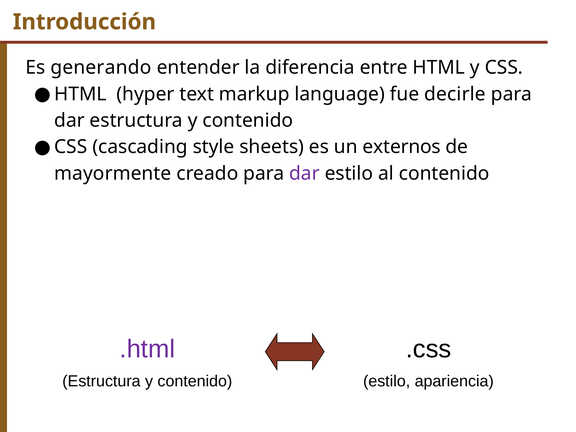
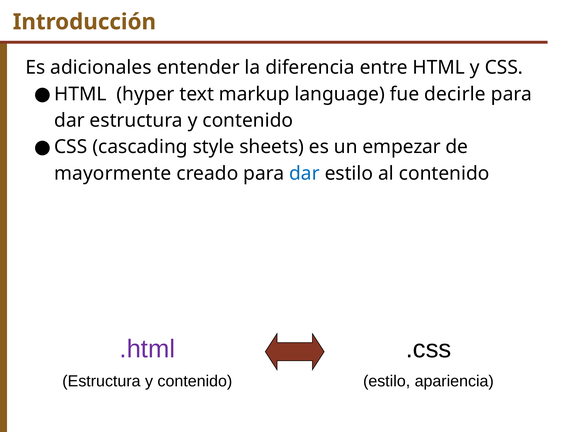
generando: generando -> adicionales (101, 68)
externos: externos -> empezar (402, 147)
dar colour: purple -> blue (304, 173)
